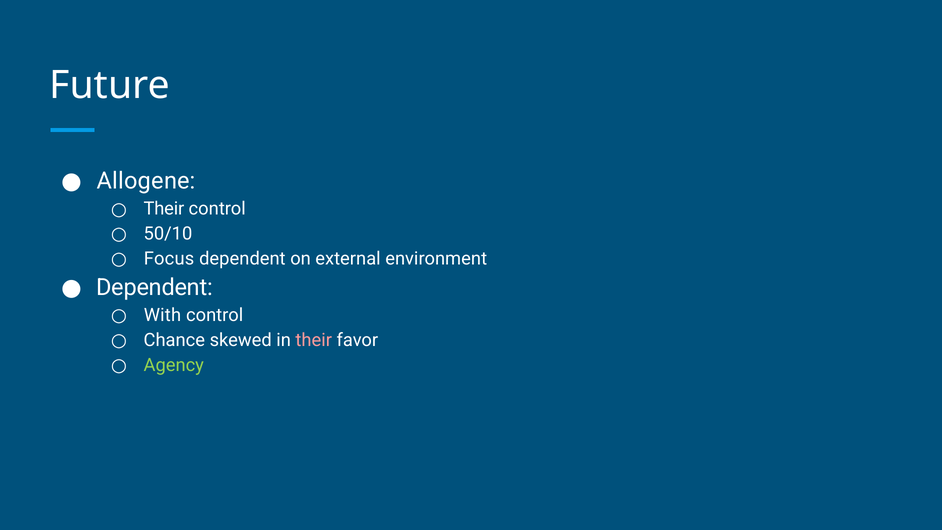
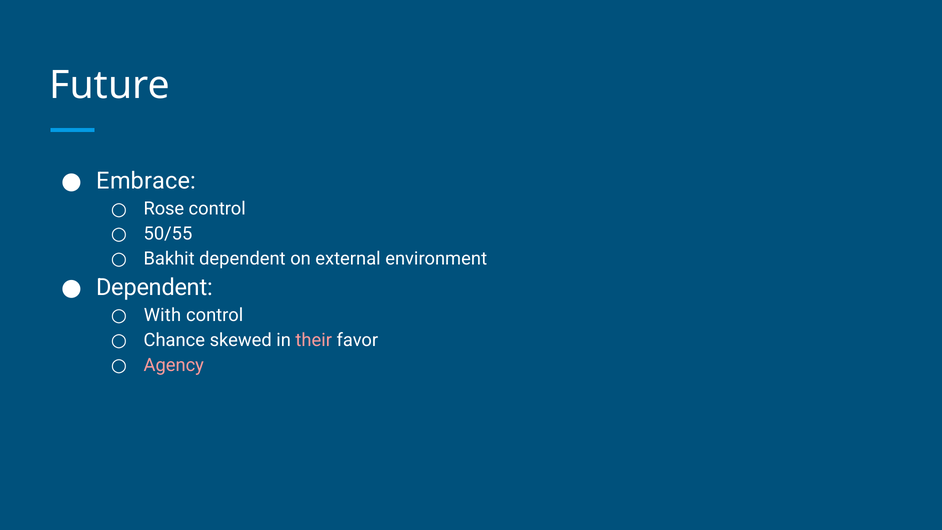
Allogene: Allogene -> Embrace (146, 181)
Their: Their -> Rose (164, 209)
50/10: 50/10 -> 50/55 (168, 234)
Focus: Focus -> Bakhit (169, 259)
Agency colour: light green -> pink (174, 365)
